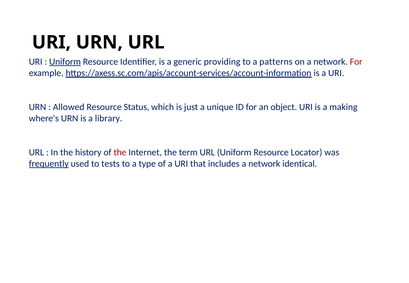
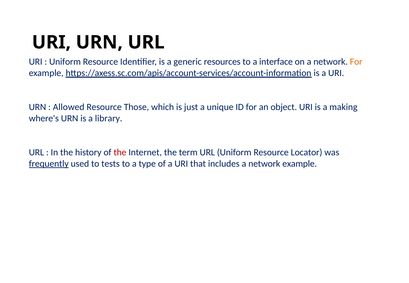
Uniform underline: present -> none (65, 62)
providing: providing -> resources (222, 62)
patterns: patterns -> interface (276, 62)
For colour: red -> orange (356, 62)
Status: Status -> Those (136, 107)
network identical: identical -> example (300, 164)
